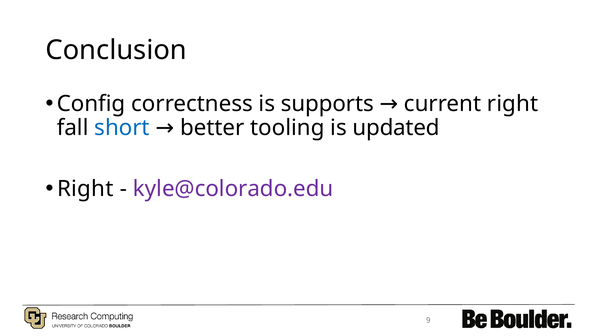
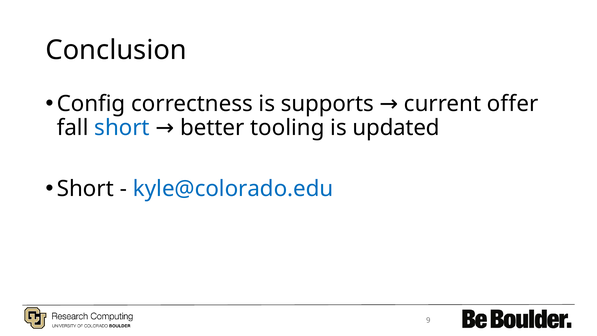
current right: right -> offer (513, 104)
Right: Right -> Short (85, 189)
kyle@colorado.edu colour: purple -> blue (233, 189)
